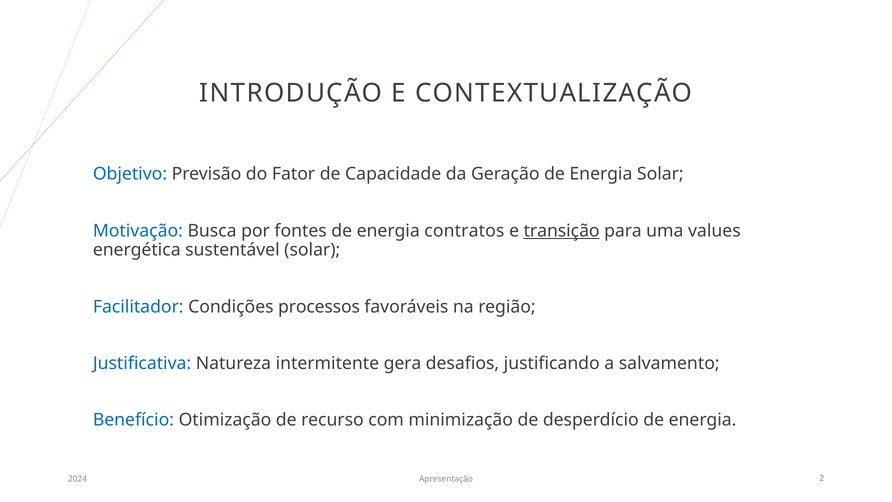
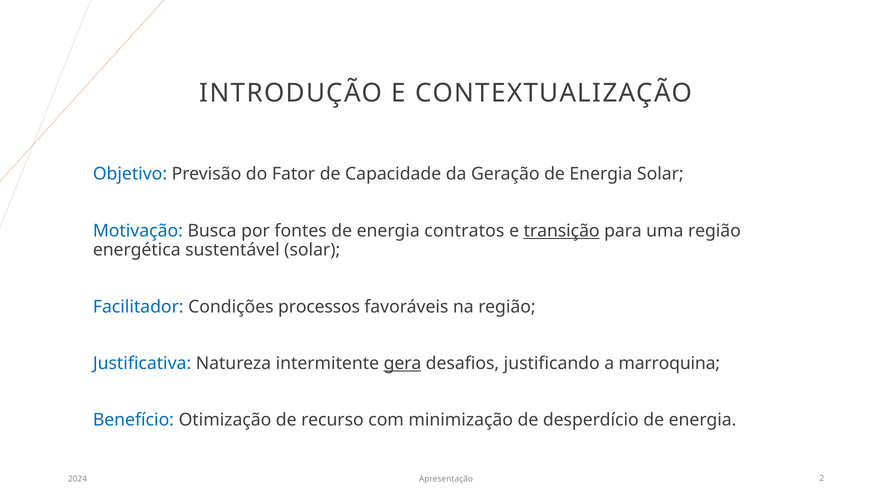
uma values: values -> região (714, 231)
gera underline: none -> present (402, 363)
salvamento: salvamento -> marroquina (669, 363)
